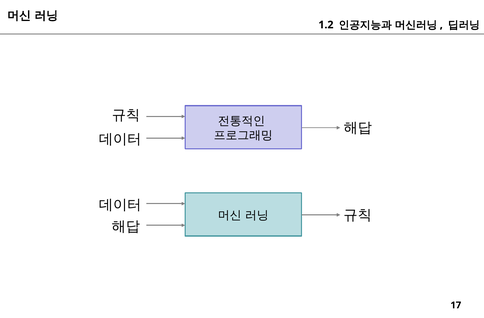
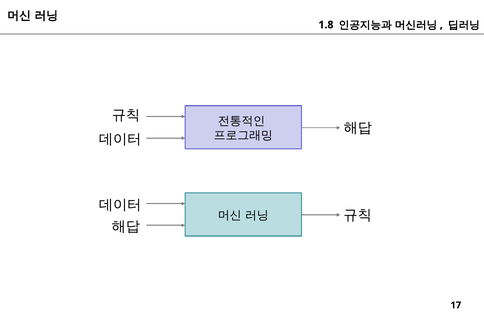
1.2: 1.2 -> 1.8 (326, 25)
